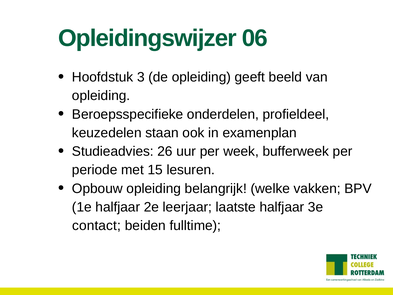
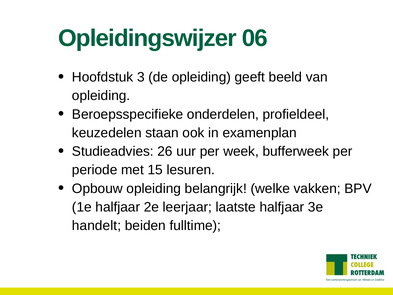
contact: contact -> handelt (97, 225)
